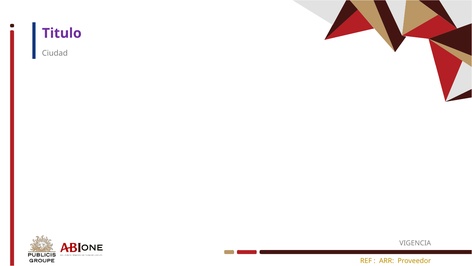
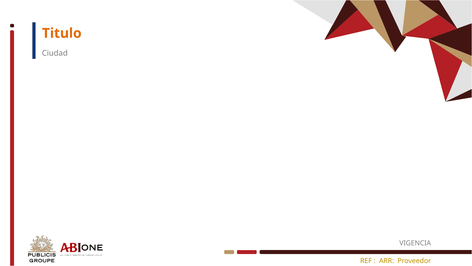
Titulo colour: purple -> orange (62, 33)
